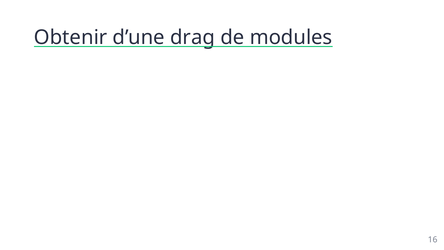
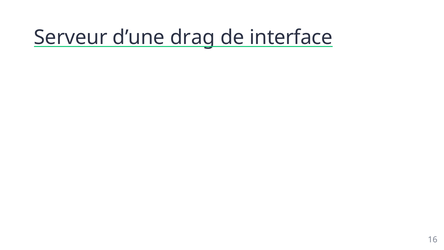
Obtenir: Obtenir -> Serveur (71, 37)
modules: modules -> interface (291, 37)
